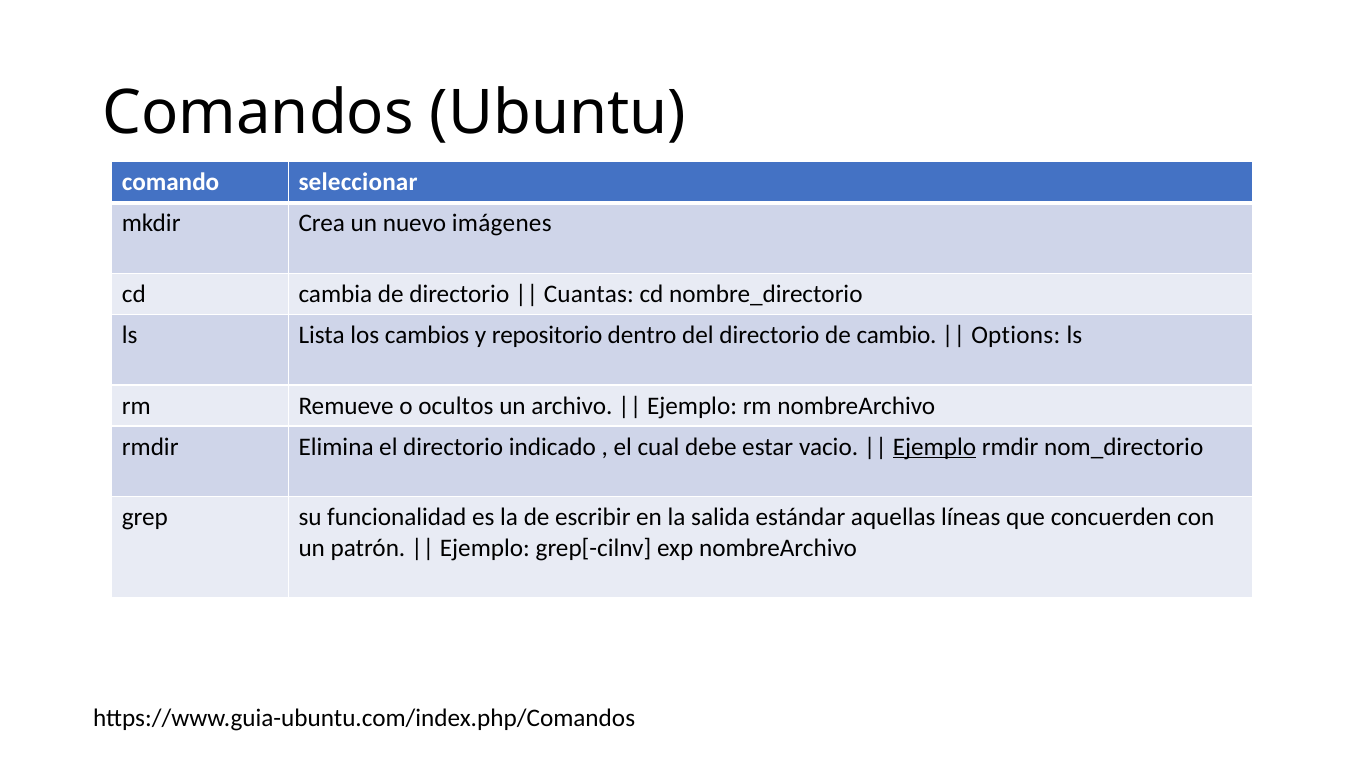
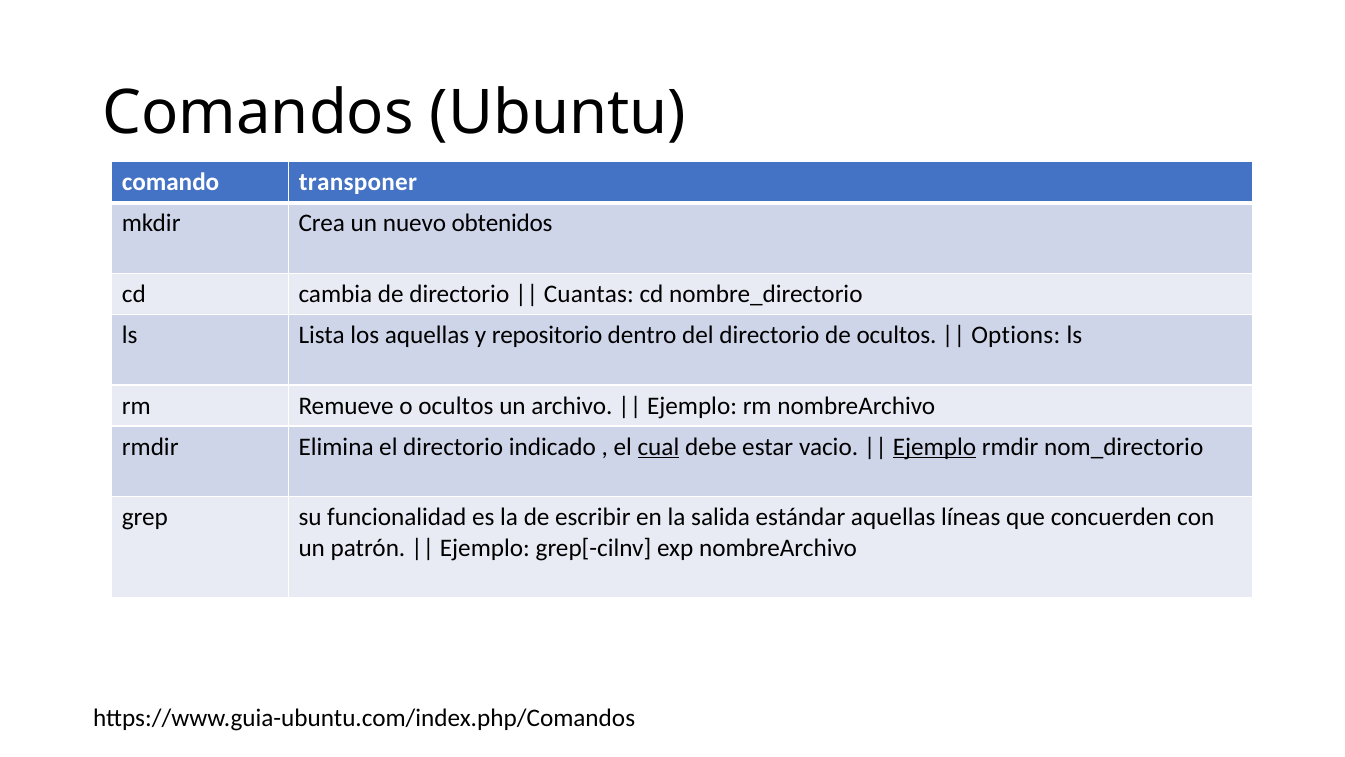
seleccionar: seleccionar -> transponer (358, 182)
imágenes: imágenes -> obtenidos (502, 223)
los cambios: cambios -> aquellas (427, 335)
de cambio: cambio -> ocultos (896, 335)
cual underline: none -> present (658, 446)
